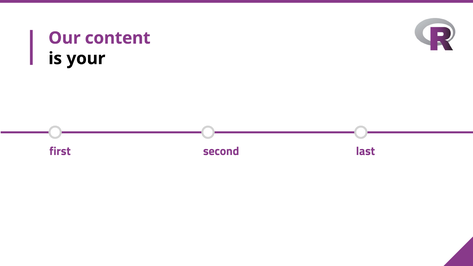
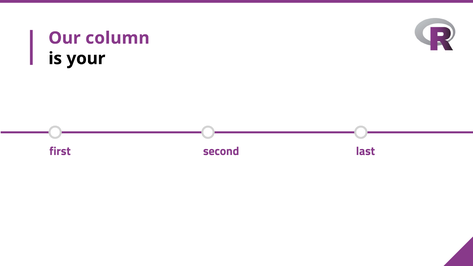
content: content -> column (117, 38)
